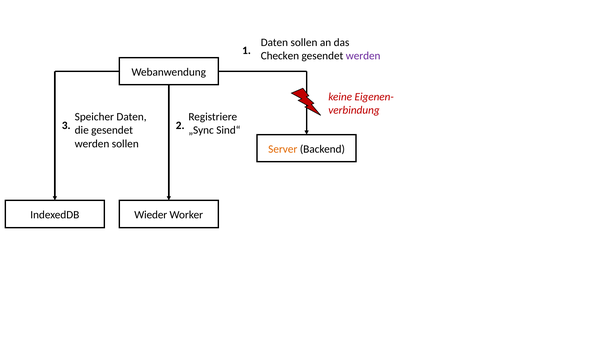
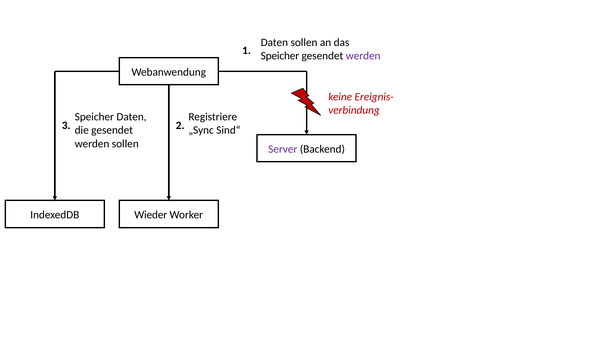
Checken: Checken -> Speicher (280, 56)
Eigenen-: Eigenen- -> Ereignis- (374, 97)
Server colour: orange -> purple (283, 149)
